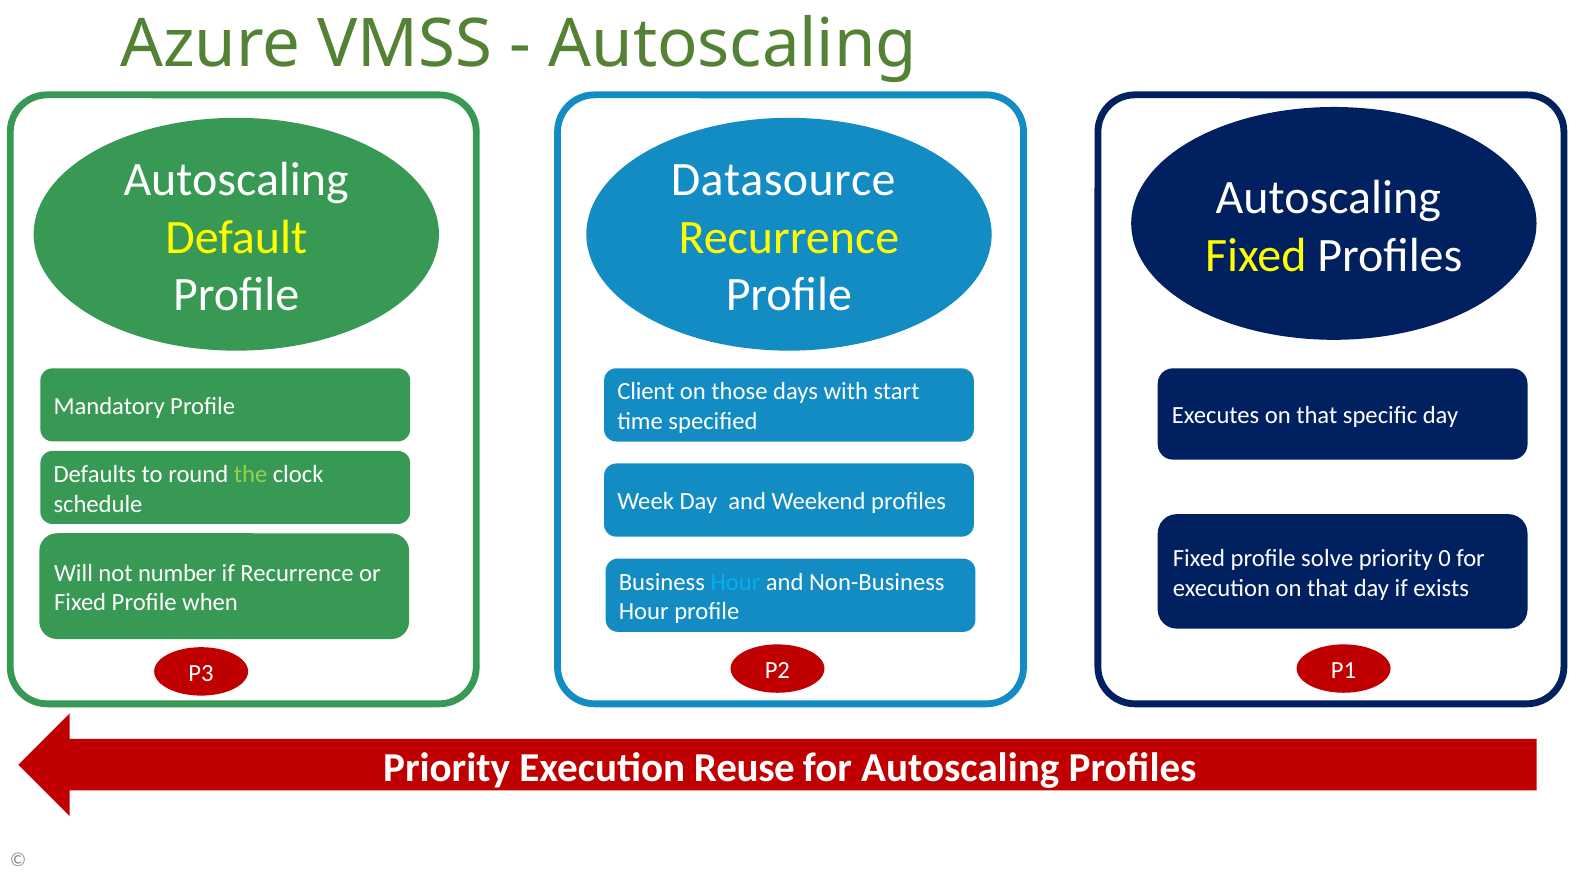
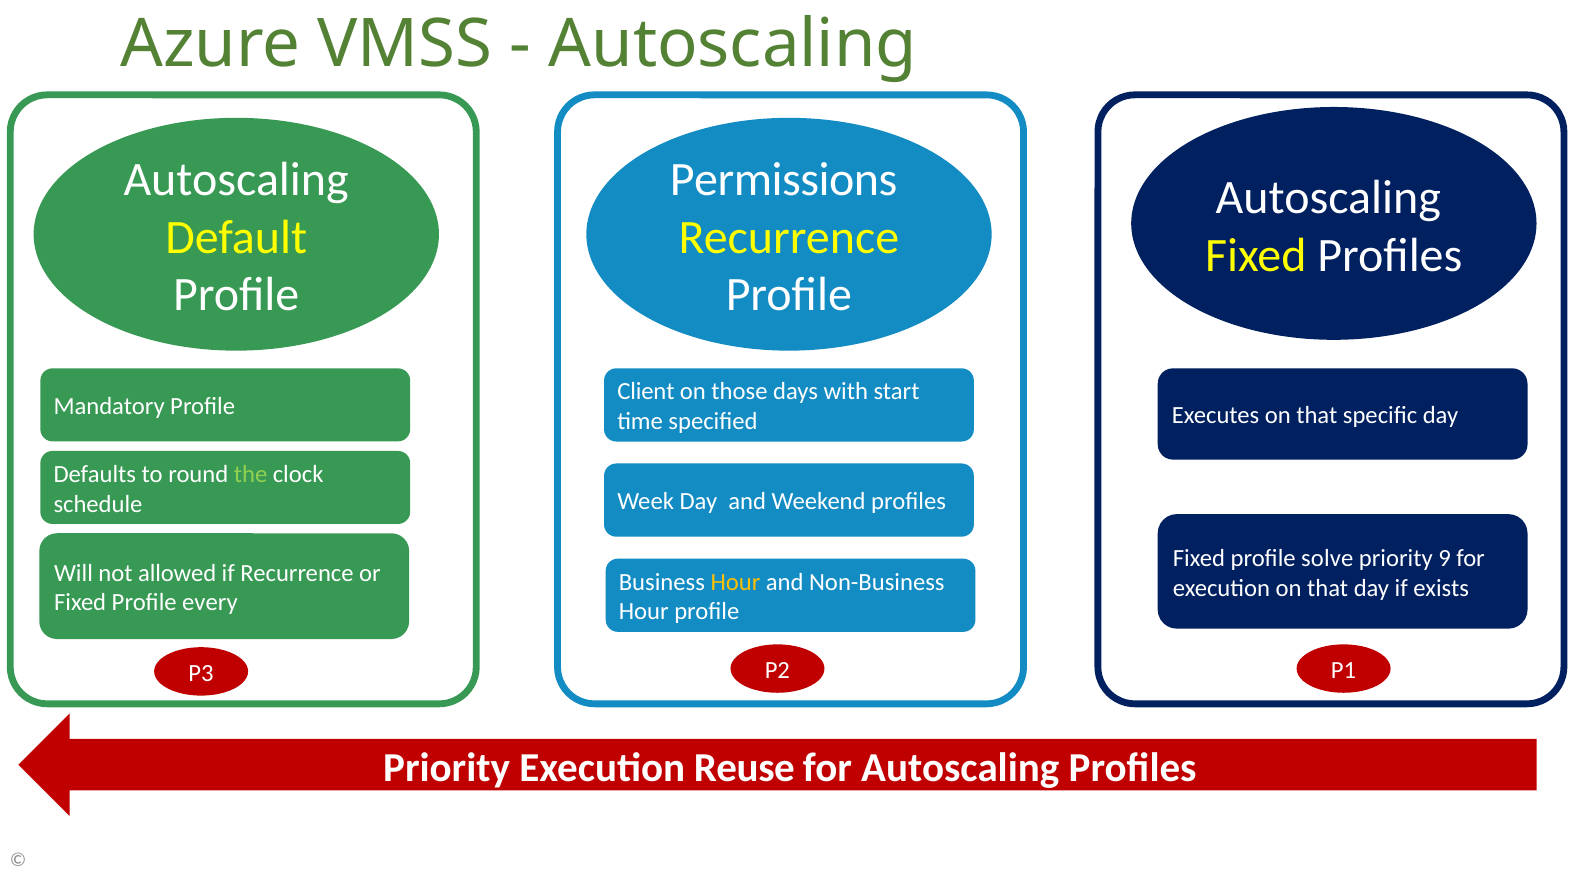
Datasource: Datasource -> Permissions (784, 180)
0: 0 -> 9 (1445, 558)
number: number -> allowed (177, 573)
Hour colour: light blue -> yellow (735, 582)
when: when -> every (210, 602)
